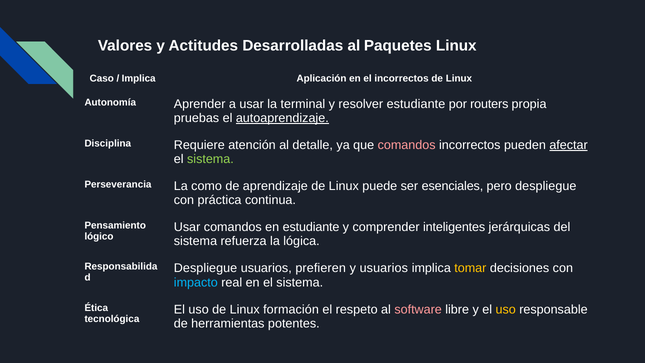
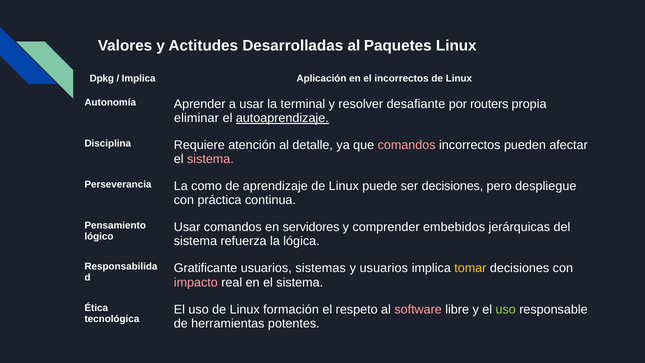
Caso: Caso -> Dpkg (102, 78)
resolver estudiante: estudiante -> desafiante (416, 104)
pruebas: pruebas -> eliminar (196, 118)
afectar underline: present -> none (569, 145)
sistema colour: light green -> pink (210, 159)
ser esenciales: esenciales -> decisiones (452, 186)
en estudiante: estudiante -> servidores (311, 227)
inteligentes: inteligentes -> embebidos (454, 227)
Despliegue: Despliegue -> Gratificante (206, 268)
prefieren: prefieren -> sistemas (321, 268)
impacto colour: light blue -> pink (196, 282)
uso colour: yellow -> light green (506, 309)
